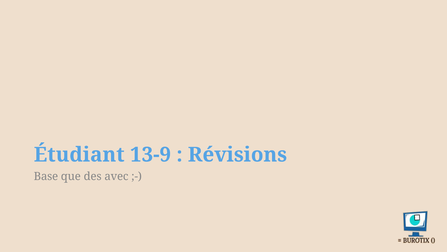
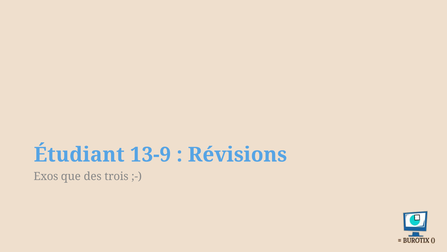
Base: Base -> Exos (46, 176)
avec: avec -> trois (116, 176)
